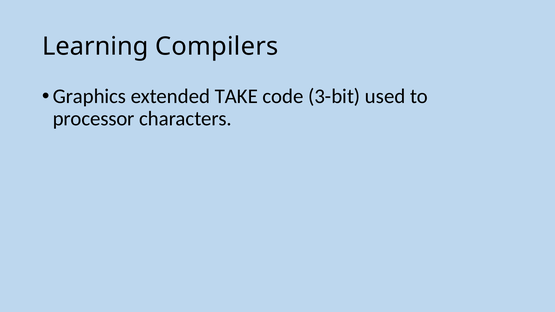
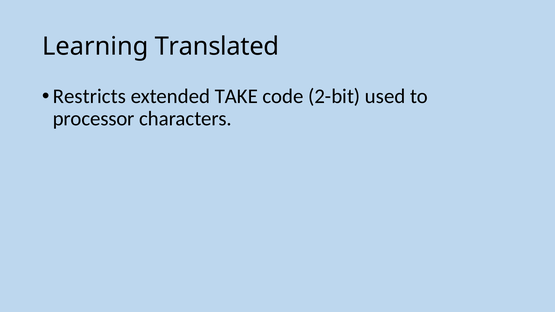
Compilers: Compilers -> Translated (217, 47)
Graphics: Graphics -> Restricts (89, 96)
3-bit: 3-bit -> 2-bit (334, 96)
